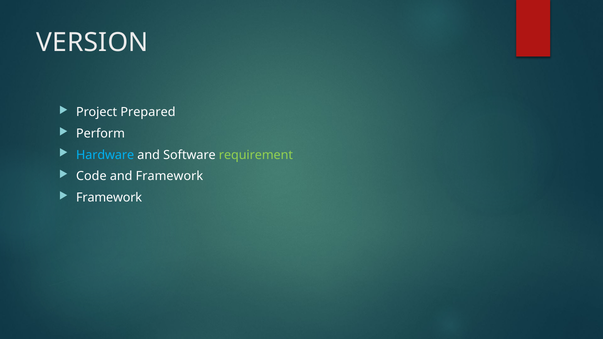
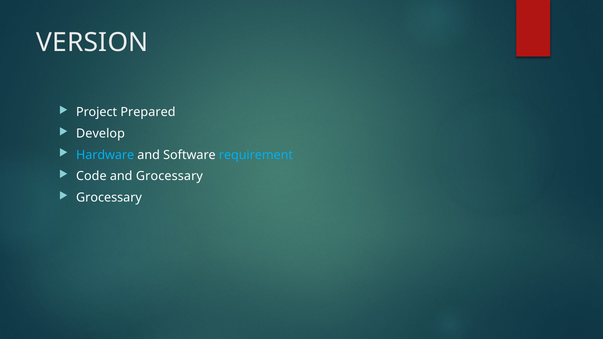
Perform: Perform -> Develop (100, 134)
requirement colour: light green -> light blue (256, 155)
and Framework: Framework -> Grocessary (169, 176)
Framework: Framework -> Grocessary (109, 198)
